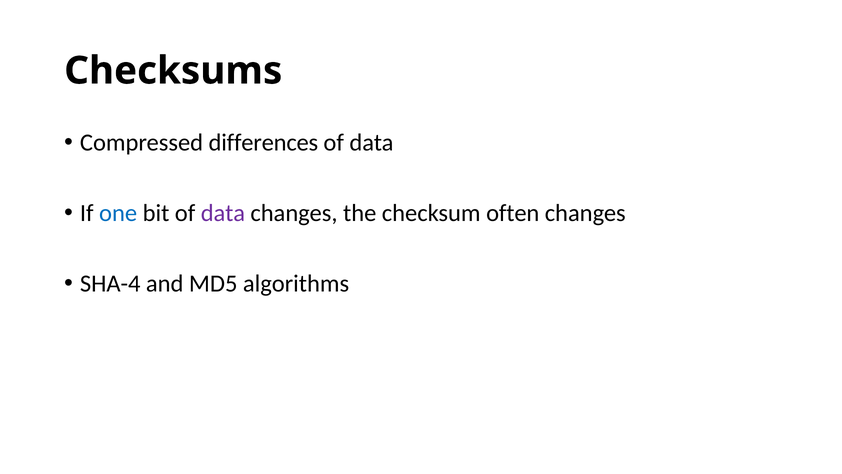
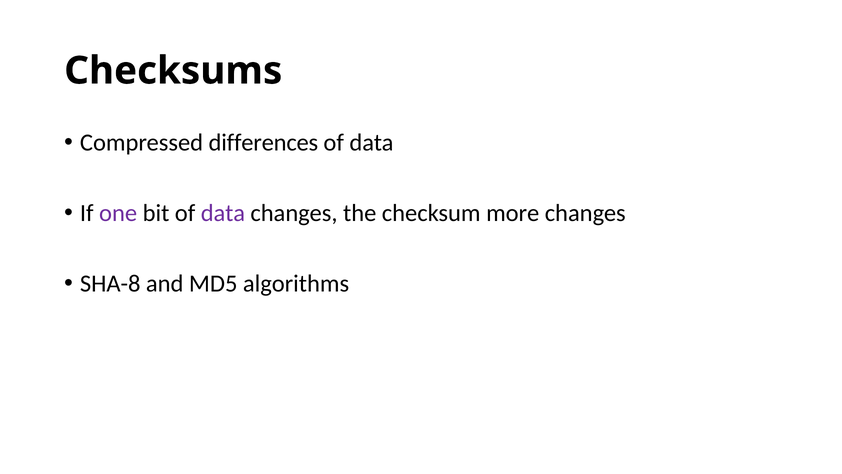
one colour: blue -> purple (118, 213)
often: often -> more (513, 213)
SHA-4: SHA-4 -> SHA-8 (110, 284)
